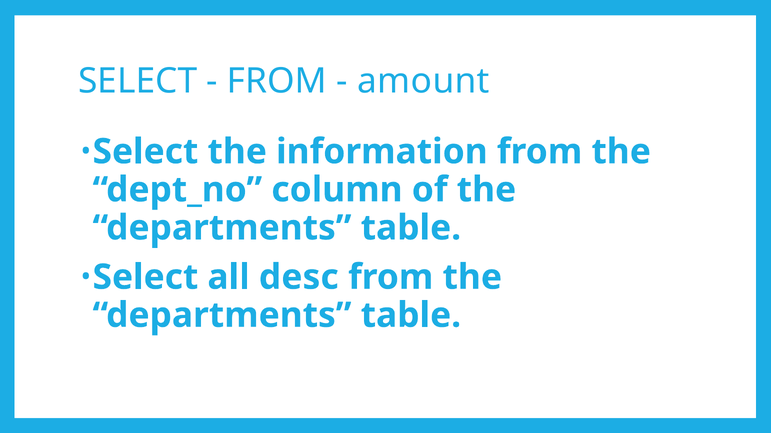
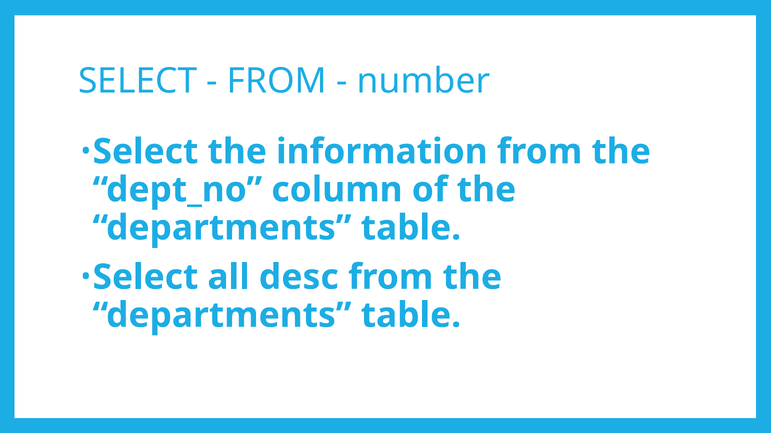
amount: amount -> number (424, 81)
